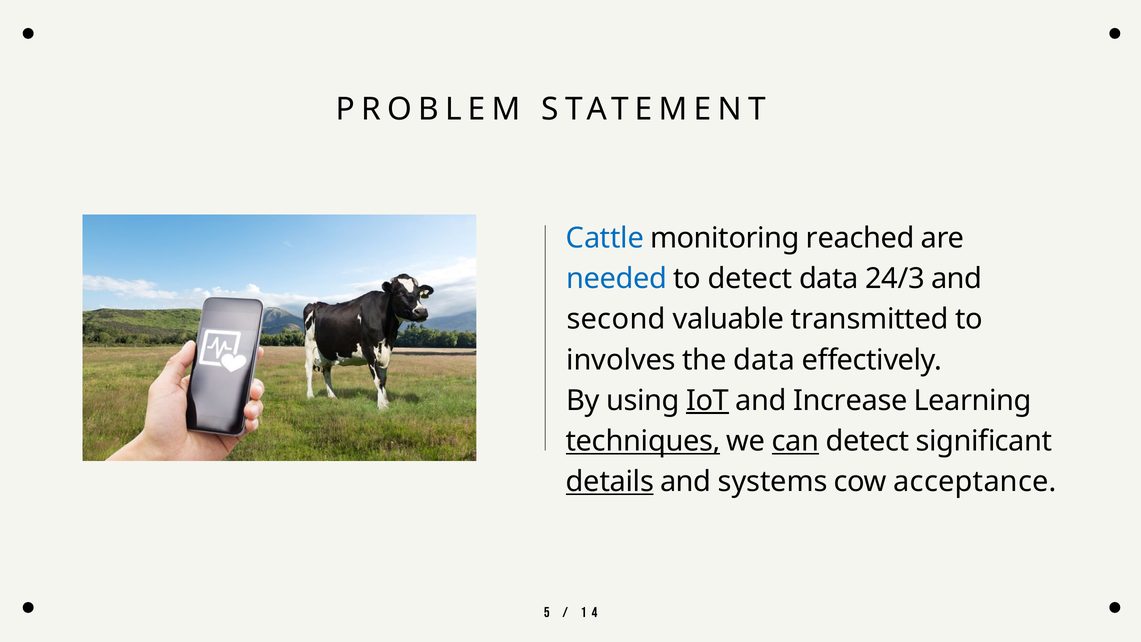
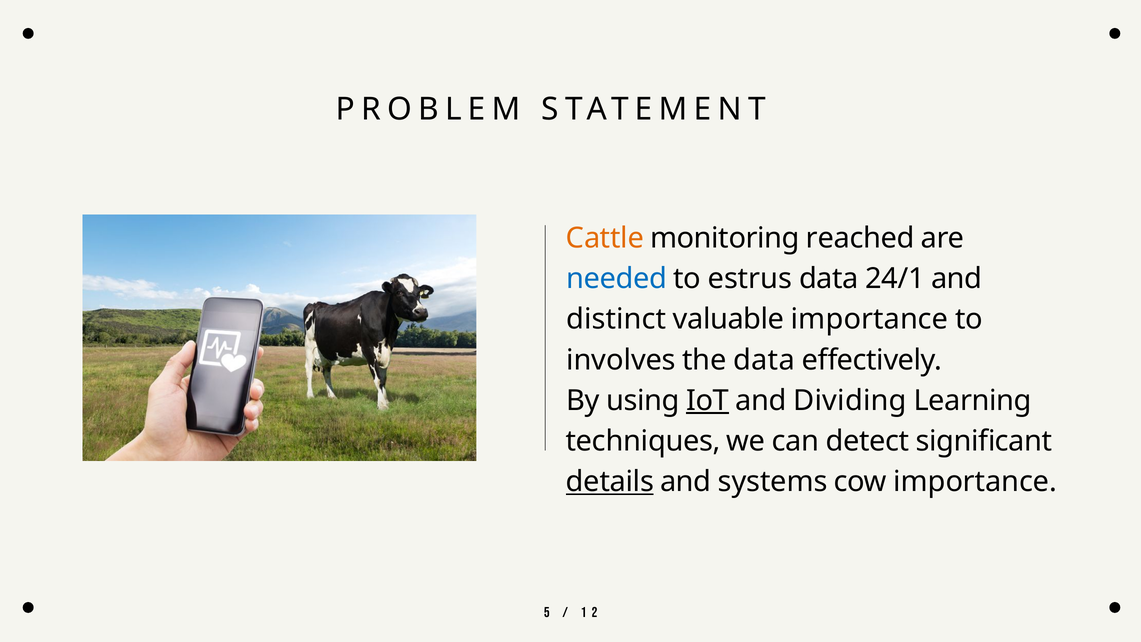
Cattle colour: blue -> orange (605, 238)
to detect: detect -> estrus (750, 279)
24/3: 24/3 -> 24/1 (895, 279)
second: second -> distinct (616, 319)
valuable transmitted: transmitted -> importance (870, 319)
Increase: Increase -> Dividing (850, 400)
techniques underline: present -> none (643, 441)
can underline: present -> none (796, 441)
cow acceptance: acceptance -> importance (975, 482)
4: 4 -> 2 (595, 612)
